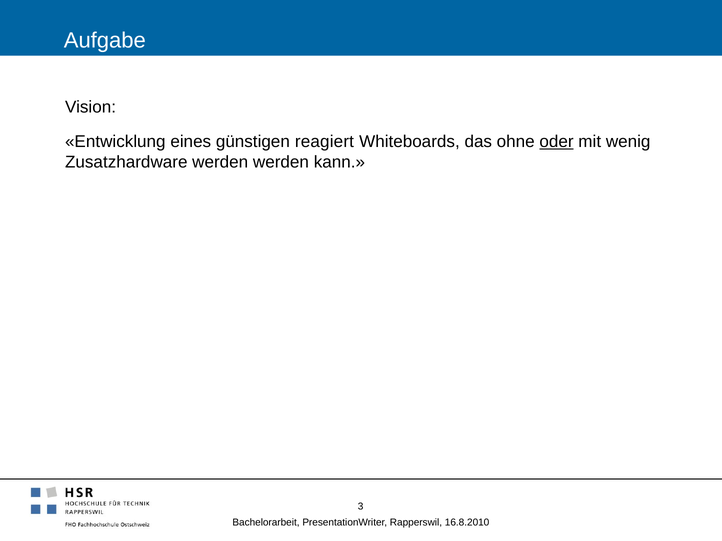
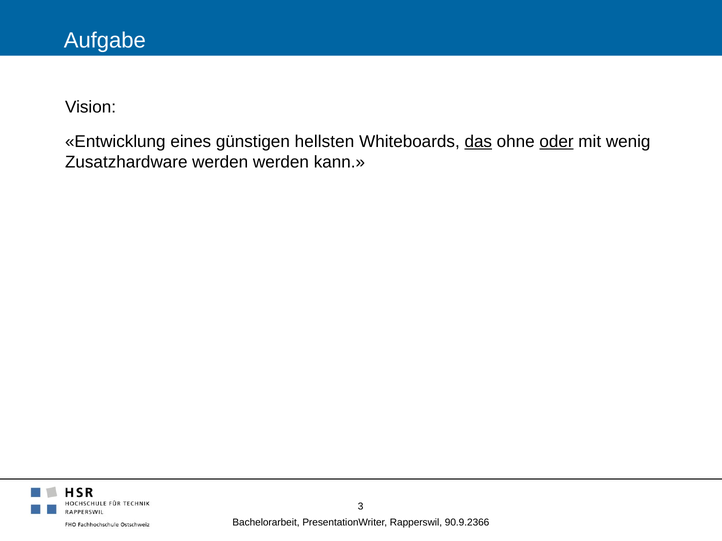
reagiert: reagiert -> hellsten (324, 142)
das underline: none -> present (478, 142)
16.8.2010: 16.8.2010 -> 90.9.2366 (467, 523)
